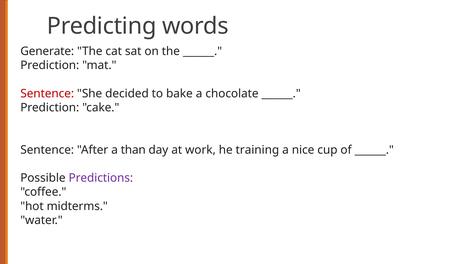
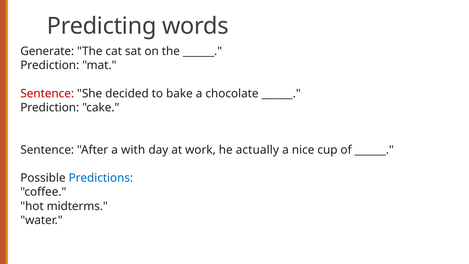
than: than -> with (133, 150)
training: training -> actually (257, 150)
Predictions colour: purple -> blue (101, 178)
